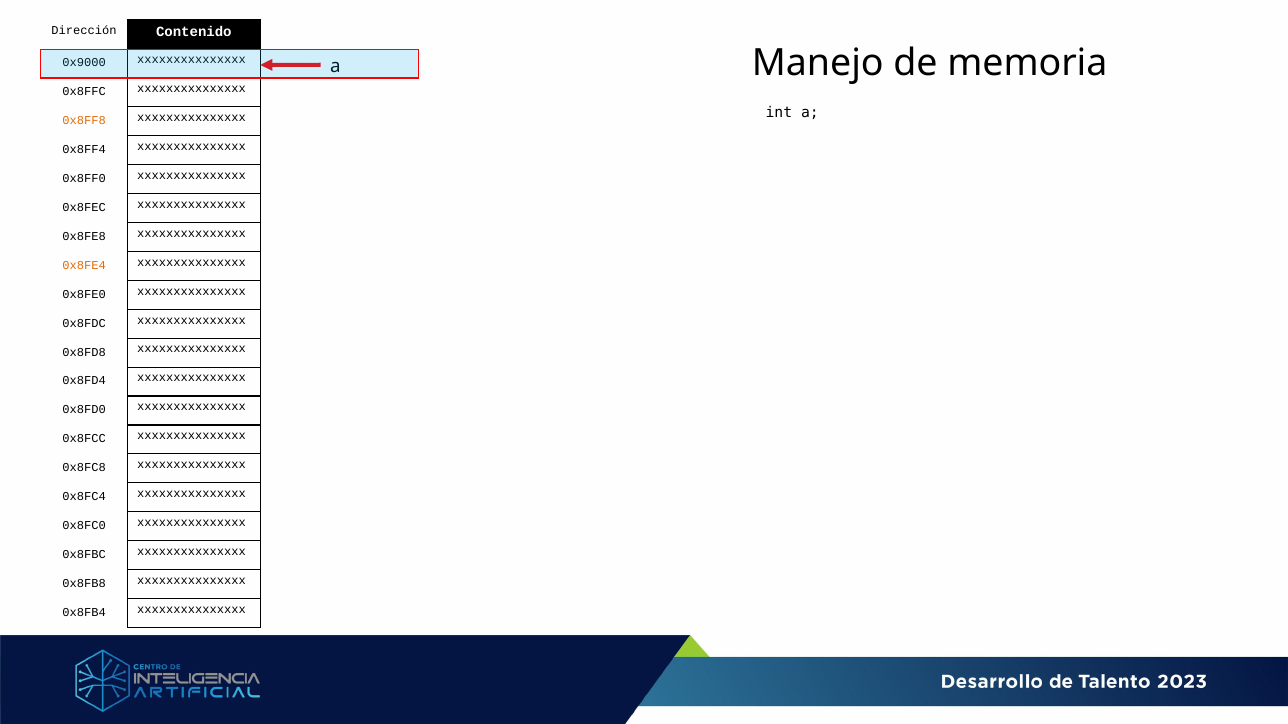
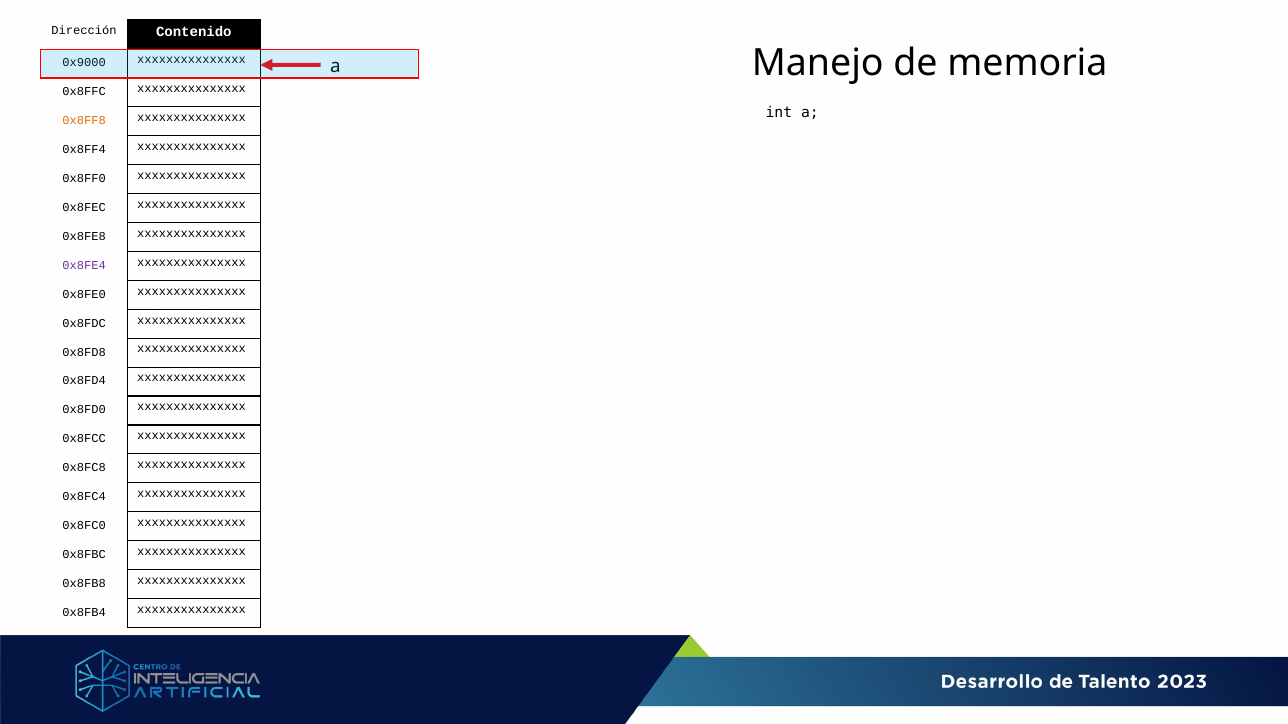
0x8FE4 colour: orange -> purple (84, 265)
